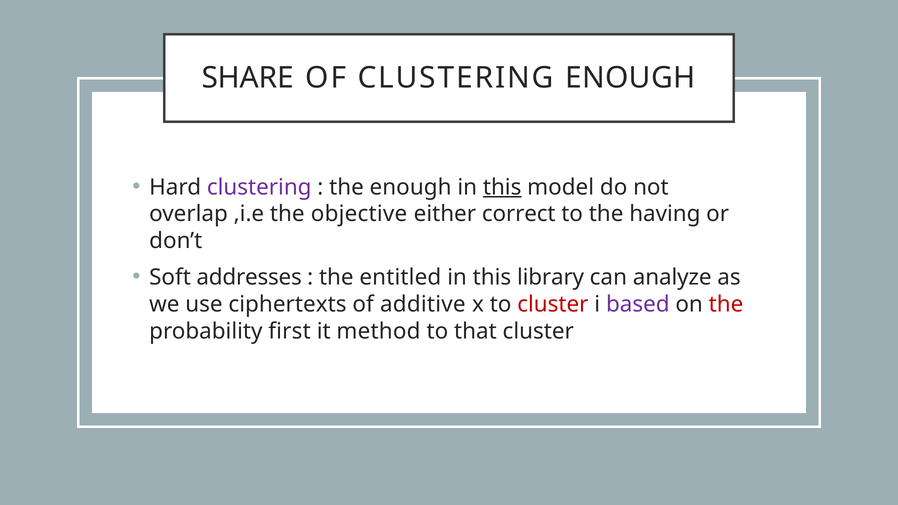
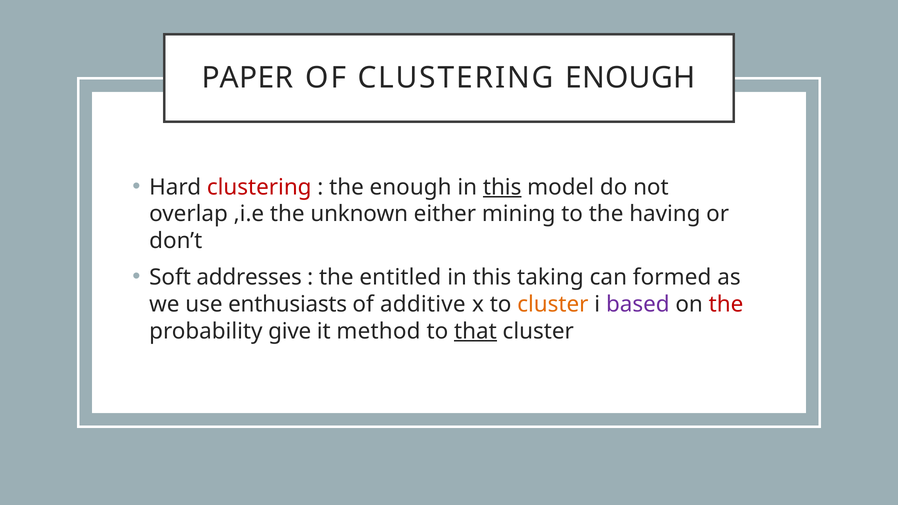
SHARE: SHARE -> PAPER (247, 78)
clustering colour: purple -> red (259, 187)
objective: objective -> unknown (359, 214)
correct: correct -> mining (519, 214)
library: library -> taking (550, 277)
analyze: analyze -> formed (672, 277)
ciphertexts: ciphertexts -> enthusiasts (288, 304)
cluster colour: red -> orange (553, 304)
first: first -> give (290, 331)
that underline: none -> present (475, 331)
